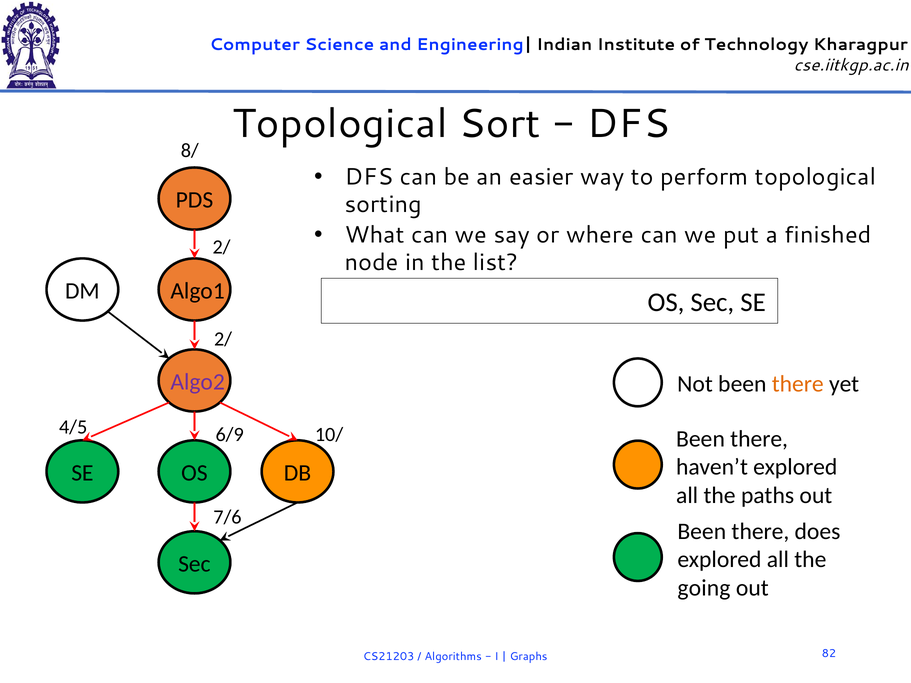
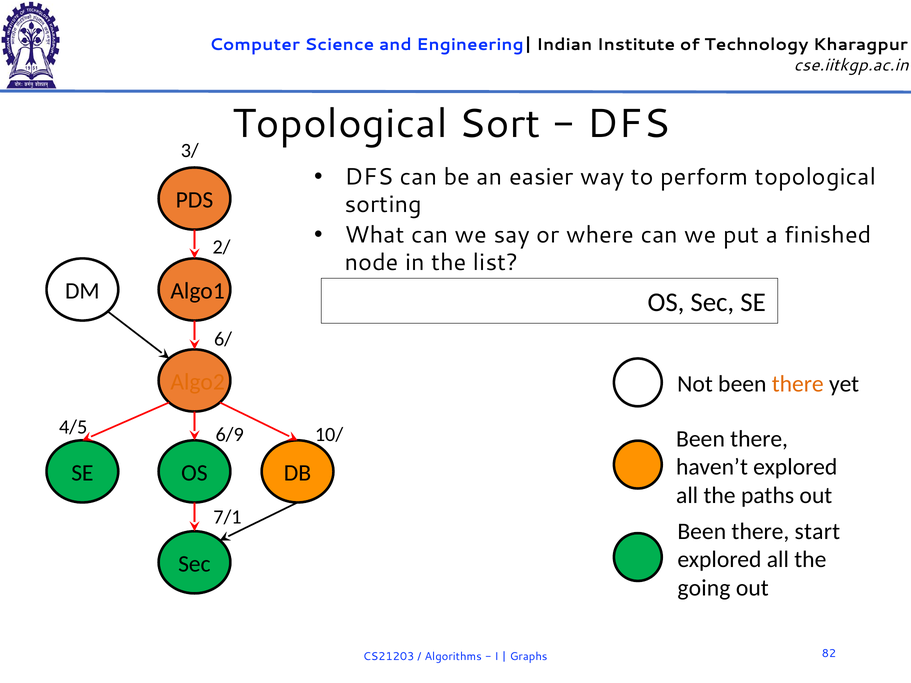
8/: 8/ -> 3/ (190, 151)
2/: 2/ -> 6/ (223, 339)
Algo2 colour: purple -> orange (198, 382)
7/6: 7/6 -> 7/1 (227, 517)
does: does -> start (817, 531)
